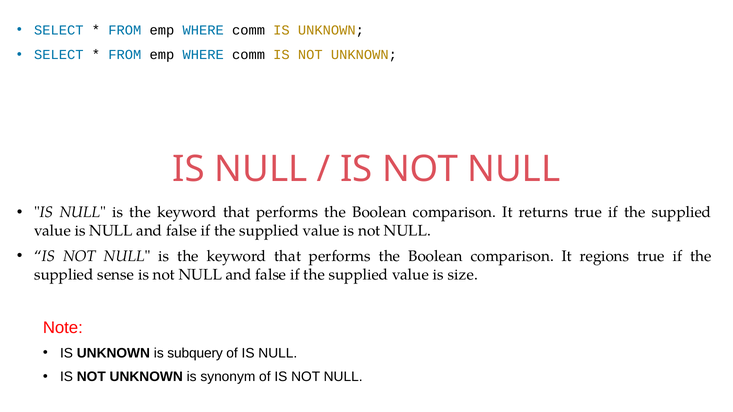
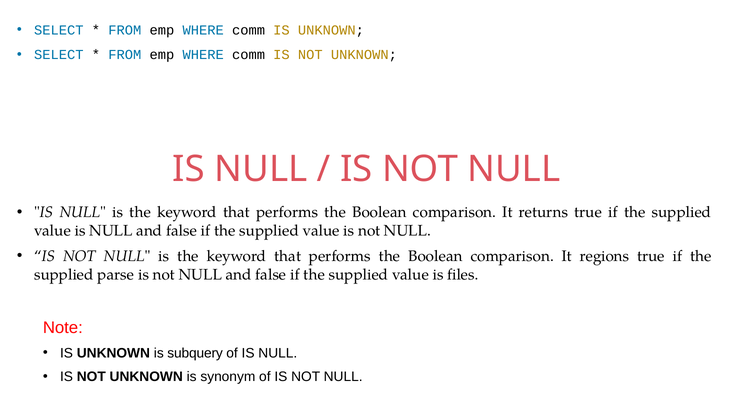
sense: sense -> parse (116, 275)
size: size -> files (463, 275)
